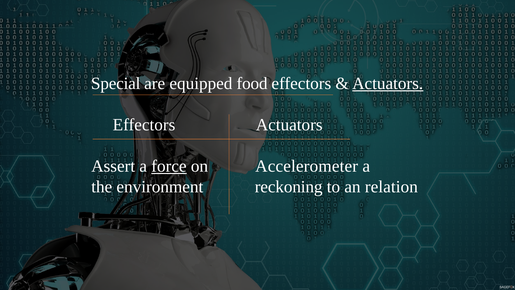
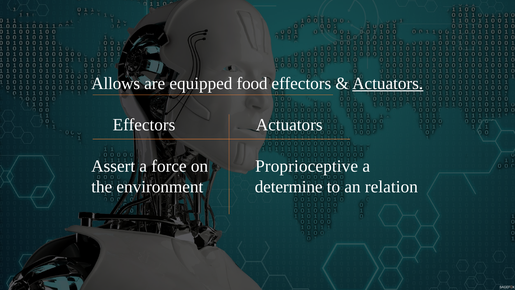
Special: Special -> Allows (116, 83)
force underline: present -> none (169, 166)
Accelerometer: Accelerometer -> Proprioceptive (307, 166)
reckoning: reckoning -> determine (289, 187)
